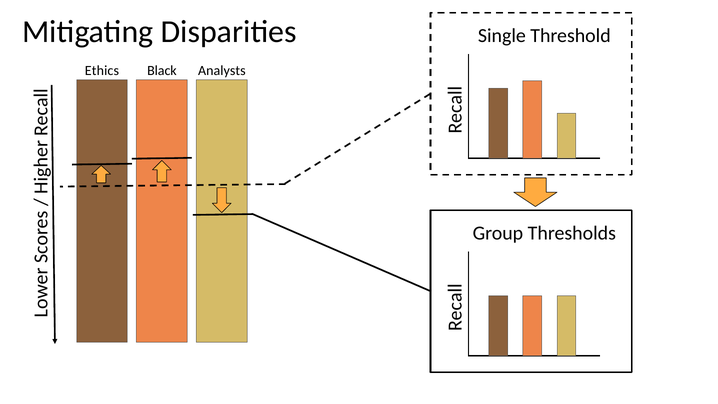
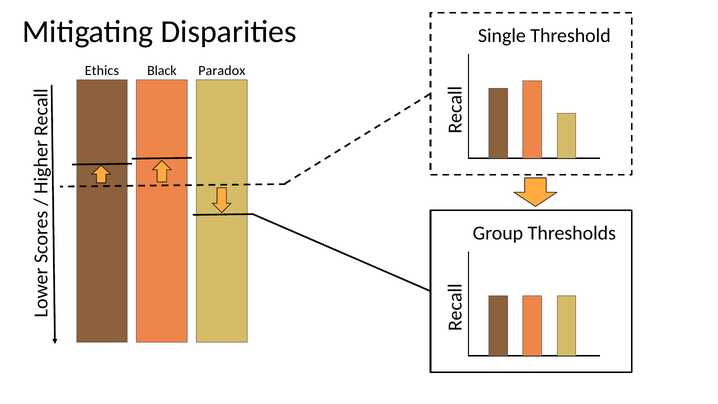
Analysts: Analysts -> Paradox (222, 71)
